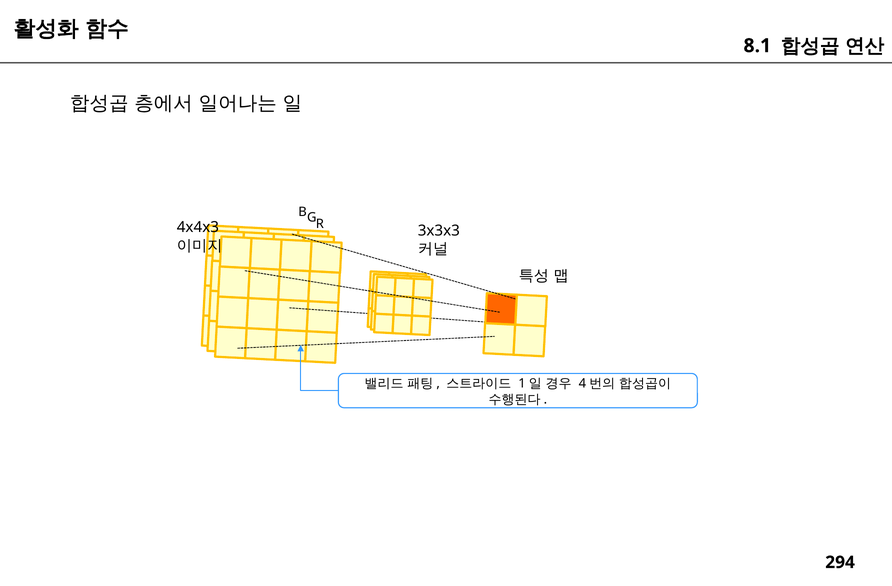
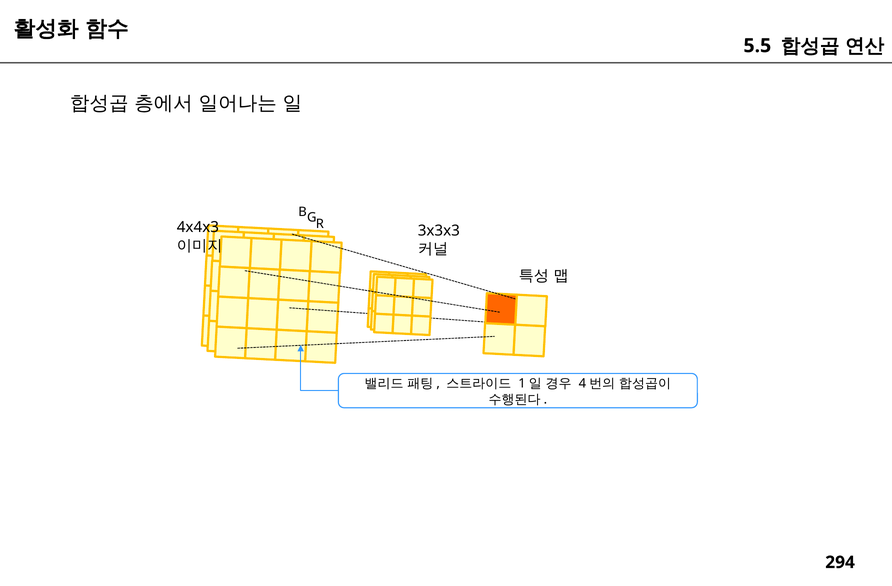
8.1: 8.1 -> 5.5 (757, 46)
